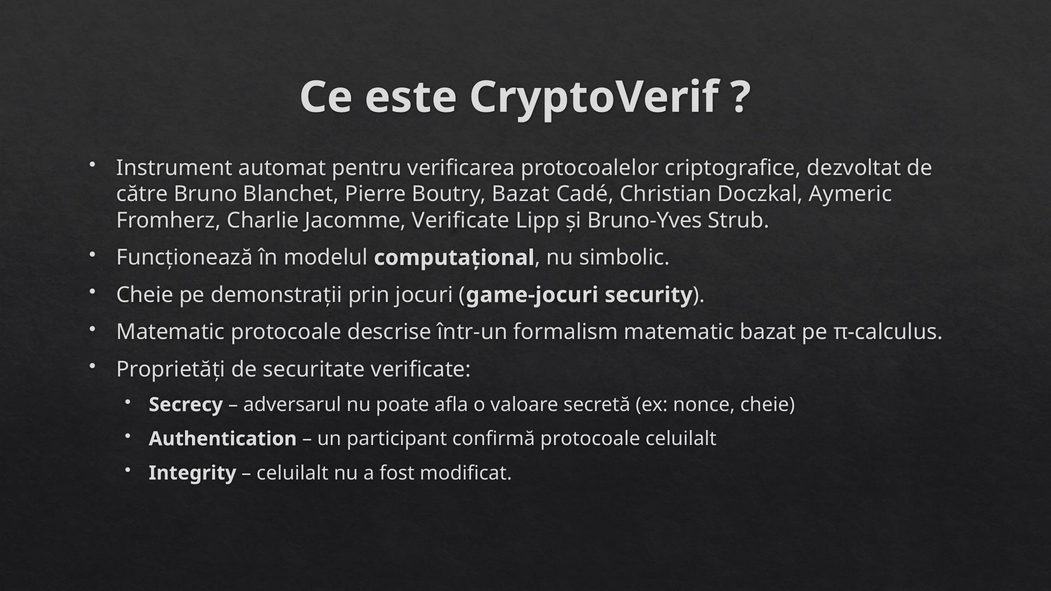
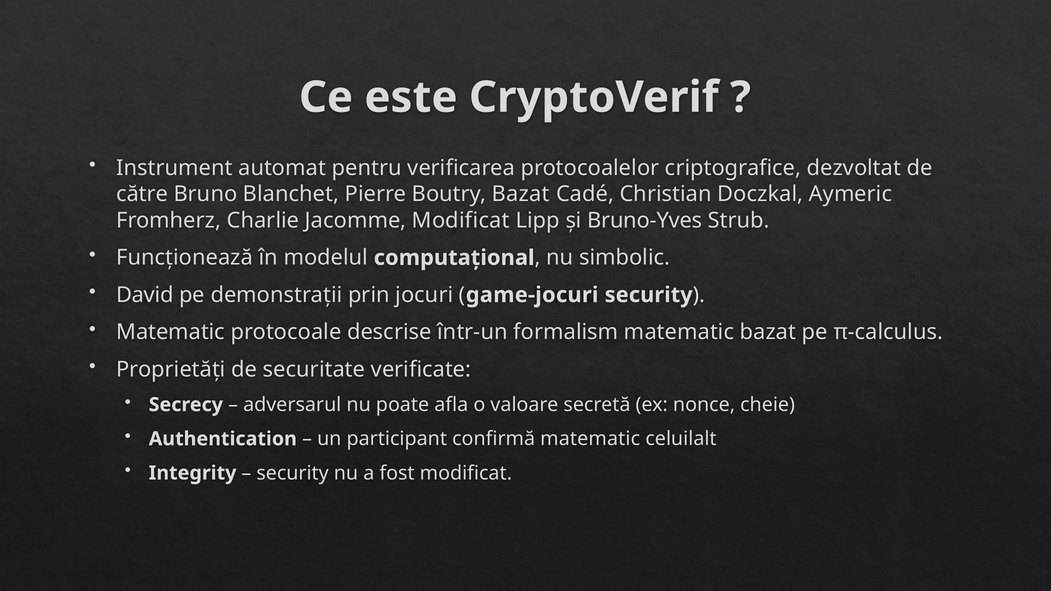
Jacomme Verificate: Verificate -> Modificat (461, 221)
Cheie: Cheie -> David (145, 295)
confirmă protocoale: protocoale -> matematic (590, 439)
celuilalt: celuilalt -> security (293, 473)
